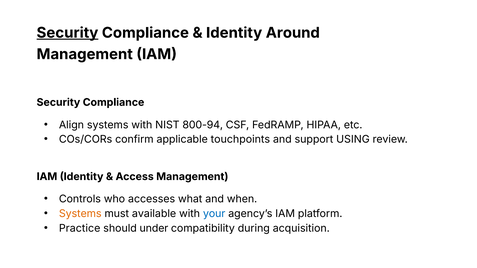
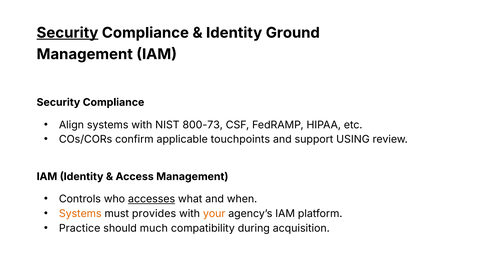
Around: Around -> Ground (293, 33)
800-94: 800-94 -> 800-73 (203, 125)
accesses underline: none -> present (152, 199)
available: available -> provides (154, 214)
your colour: blue -> orange (214, 214)
under: under -> much (154, 229)
